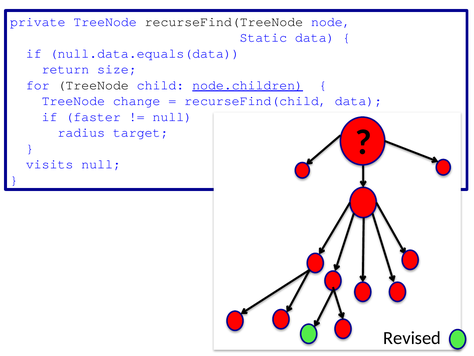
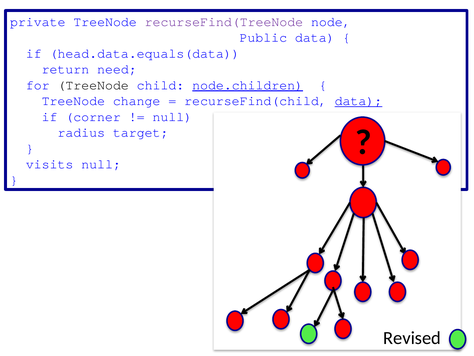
recurseFind(TreeNode colour: black -> purple (224, 22)
Static: Static -> Public (263, 38)
null.data.equals(data: null.data.equals(data -> head.data.equals(data (145, 53)
size: size -> need (117, 69)
data underline: none -> present (358, 101)
faster: faster -> corner (93, 117)
